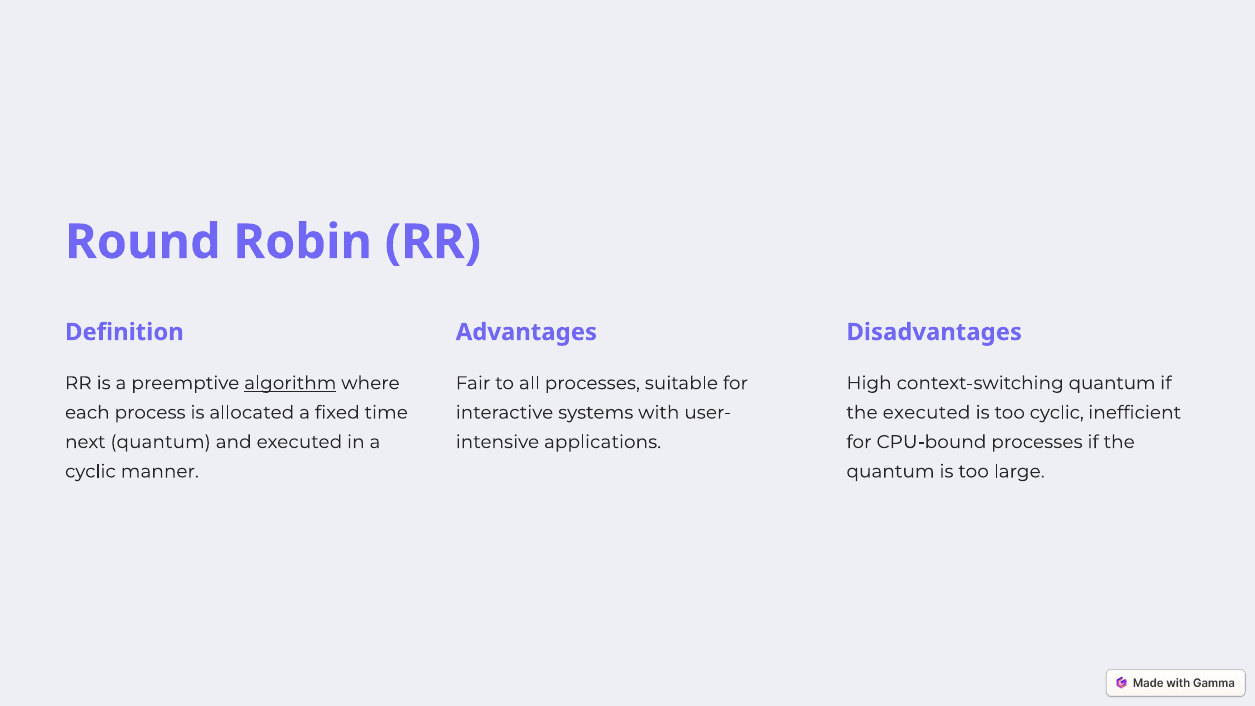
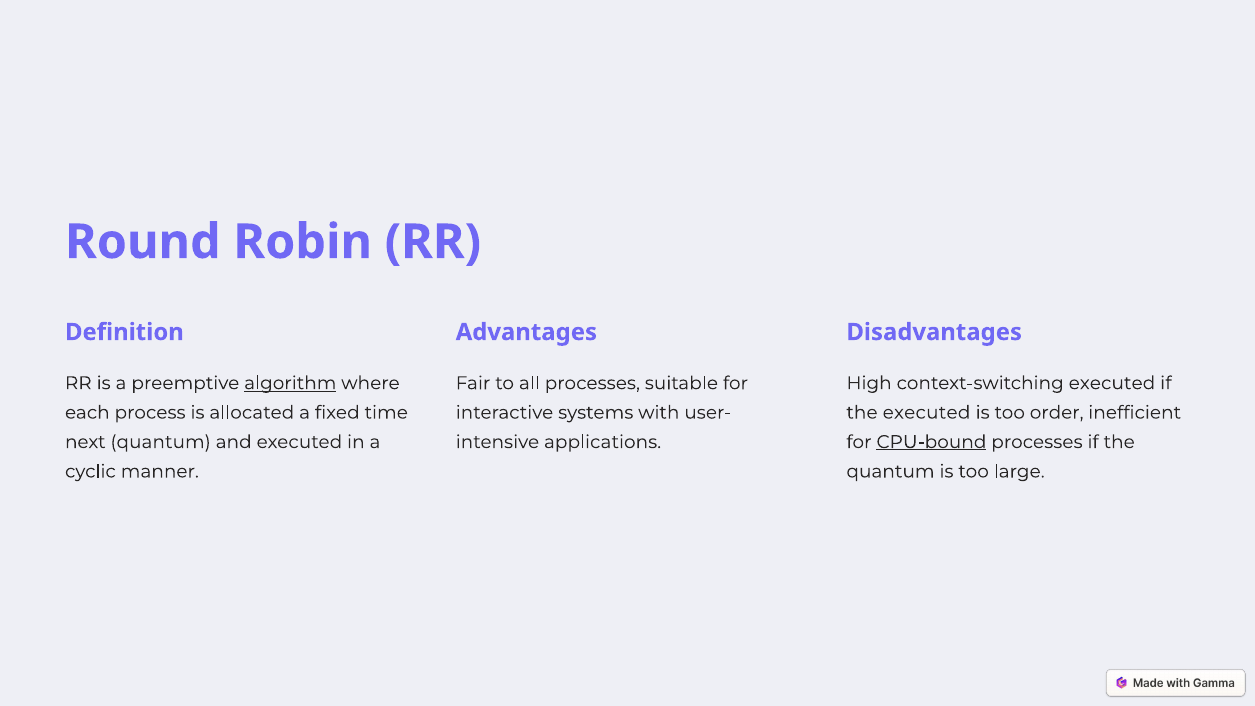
context-switching quantum: quantum -> executed (1112, 383)
too cyclic: cyclic -> order (1057, 413)
CPU-bound underline: none -> present (931, 442)
